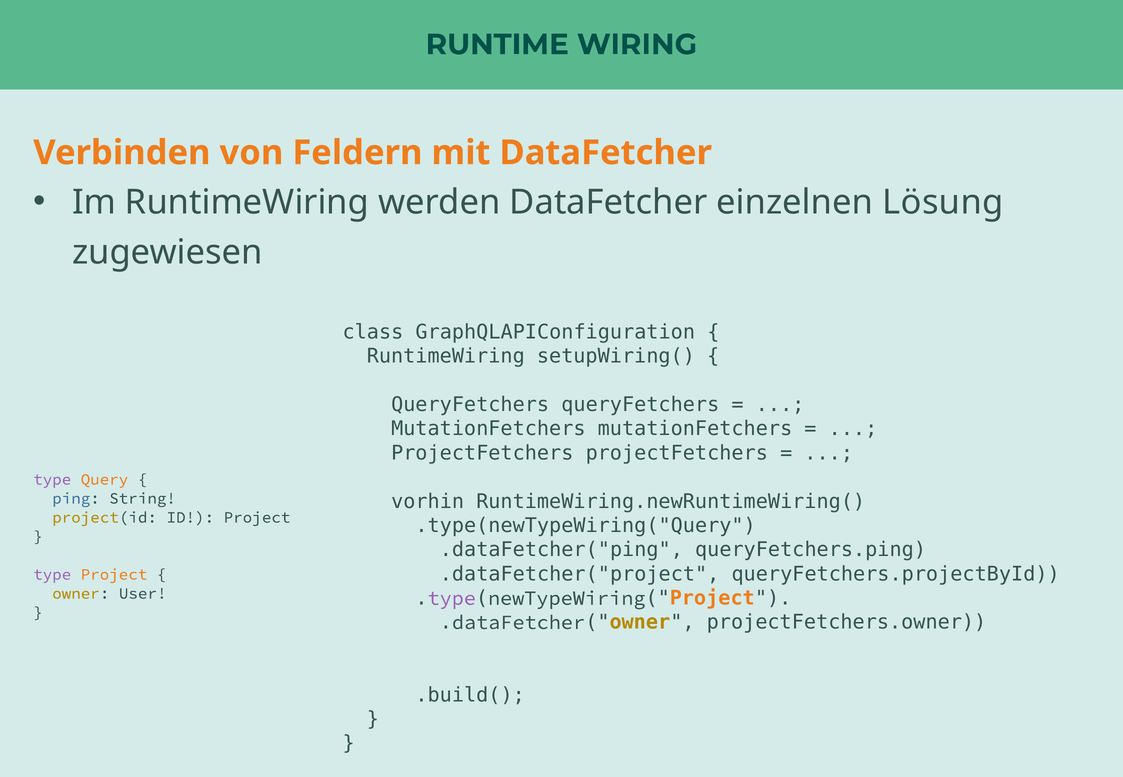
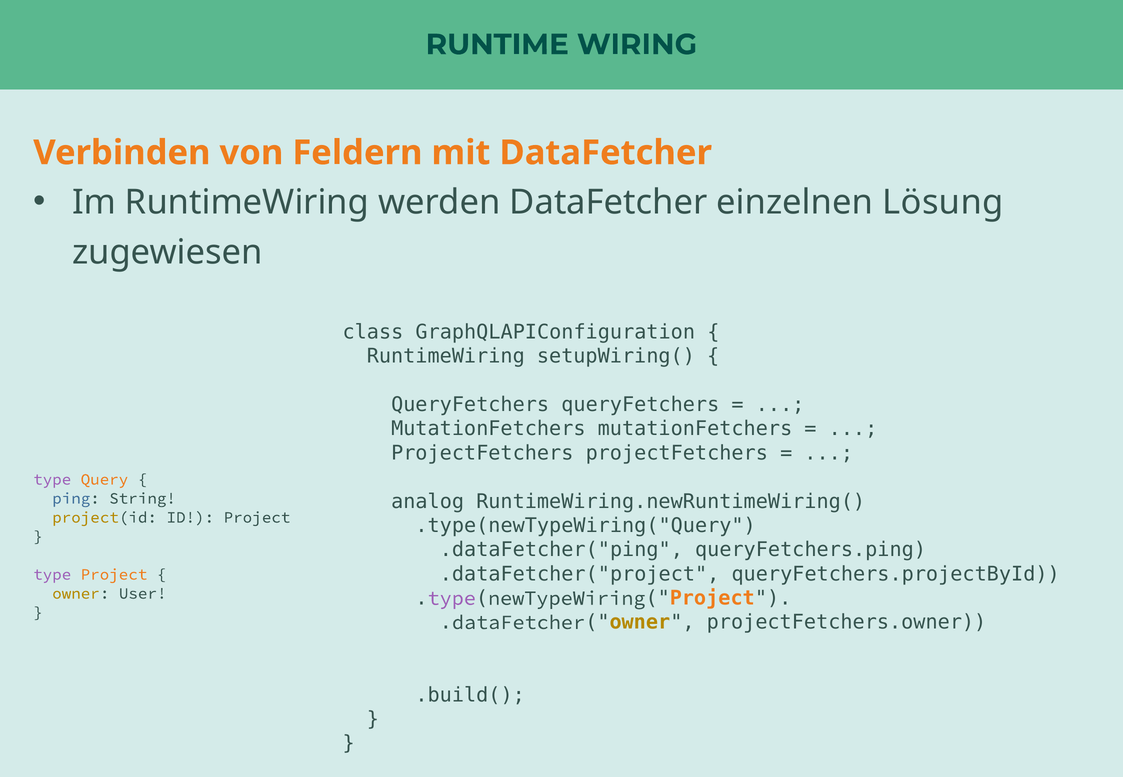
vorhin: vorhin -> analog (428, 502)
